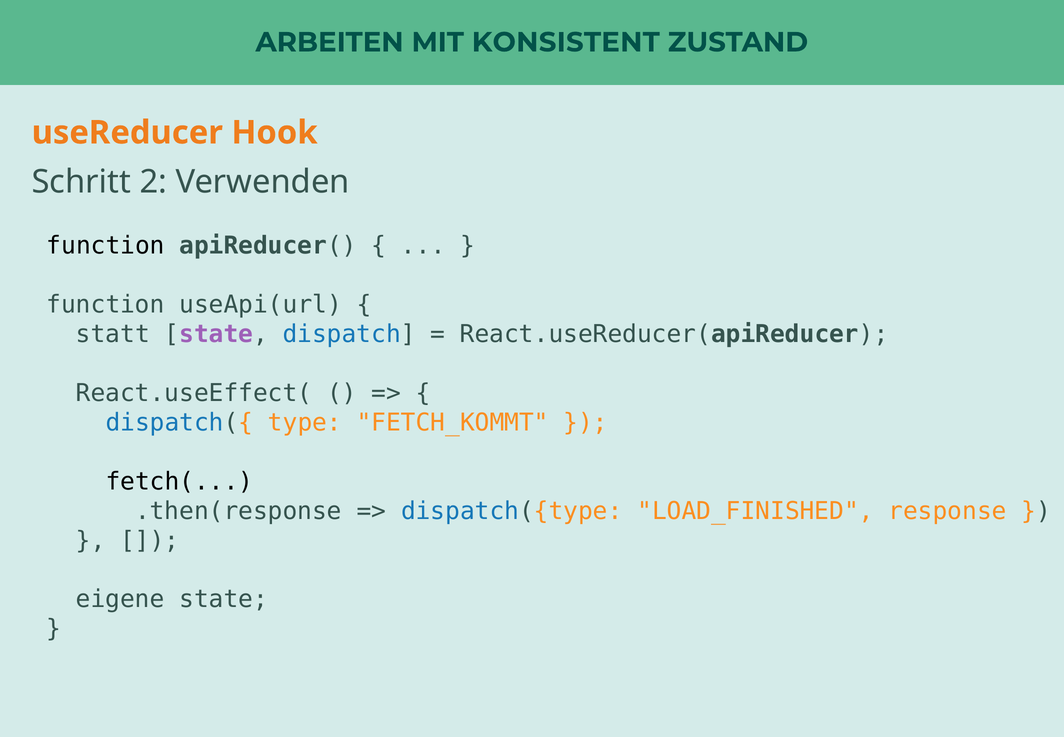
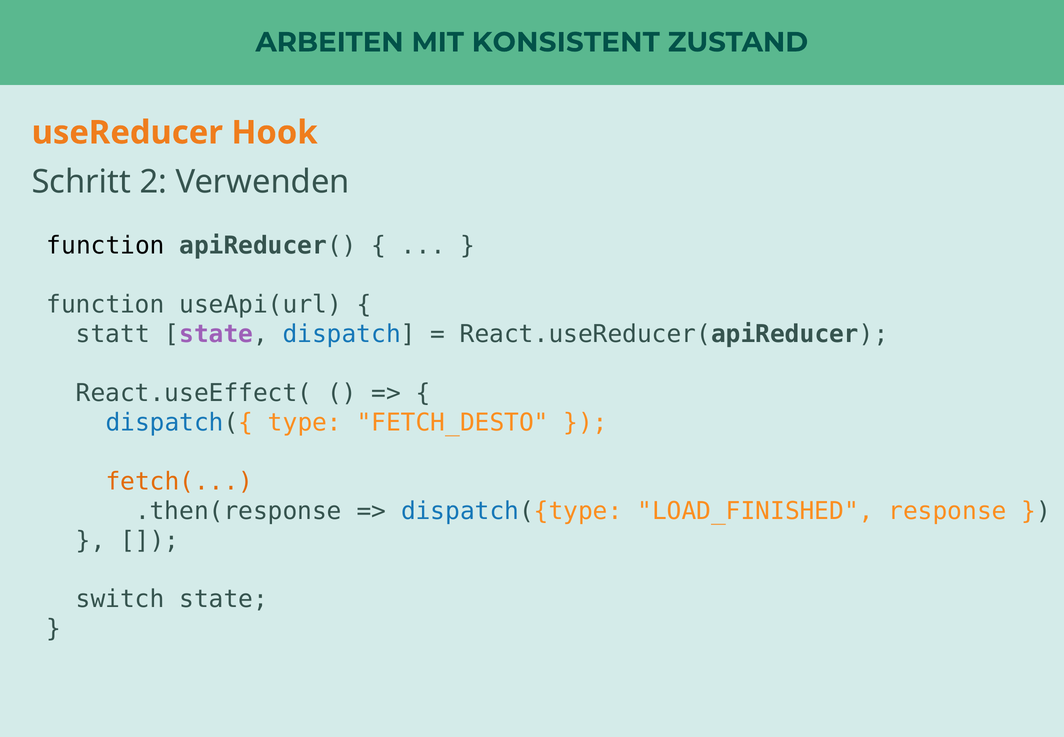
FETCH_KOMMT: FETCH_KOMMT -> FETCH_DESTO (453, 422)
fetch( colour: black -> orange (179, 481)
eigene: eigene -> switch (120, 599)
